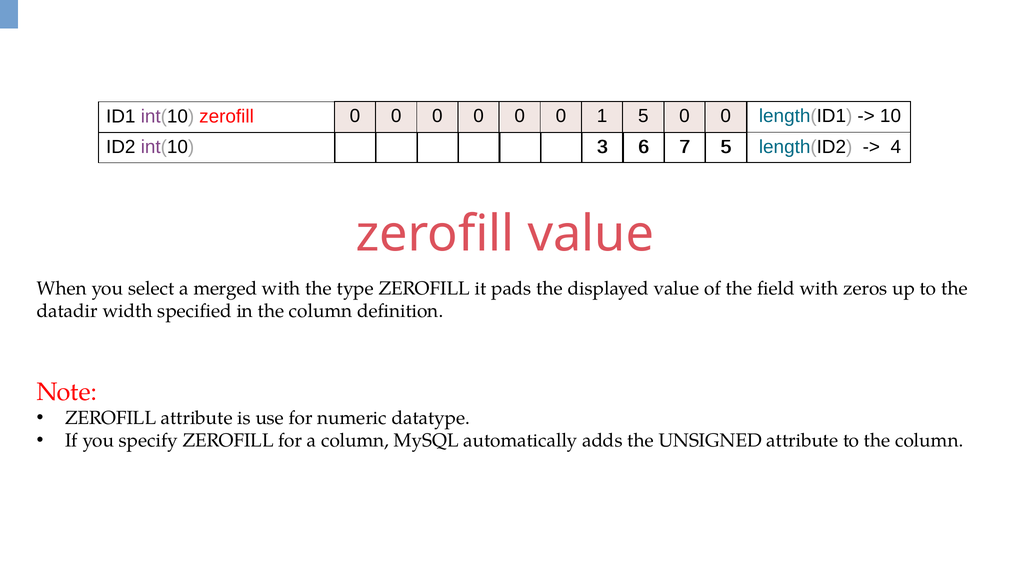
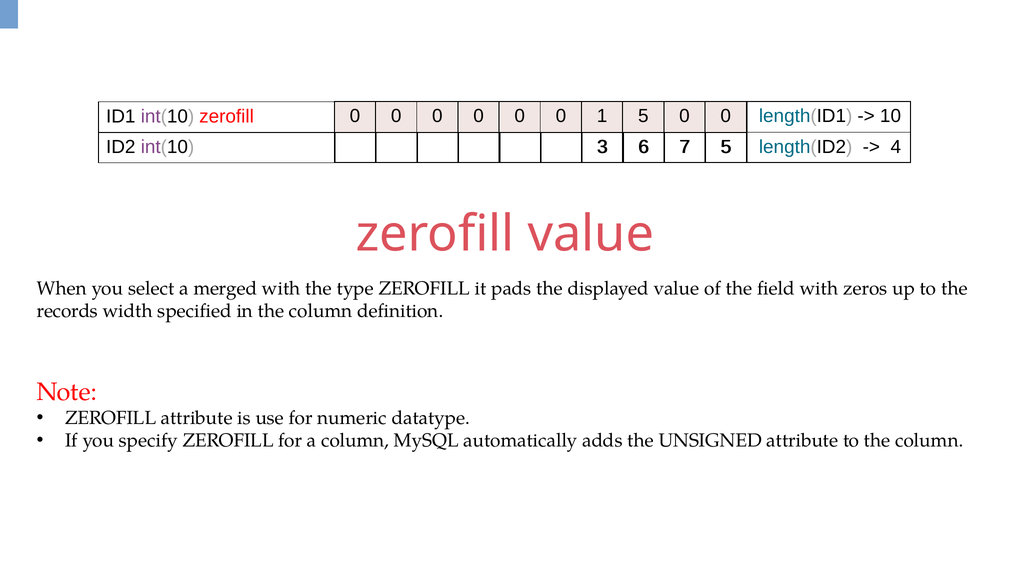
datadir: datadir -> records (67, 311)
